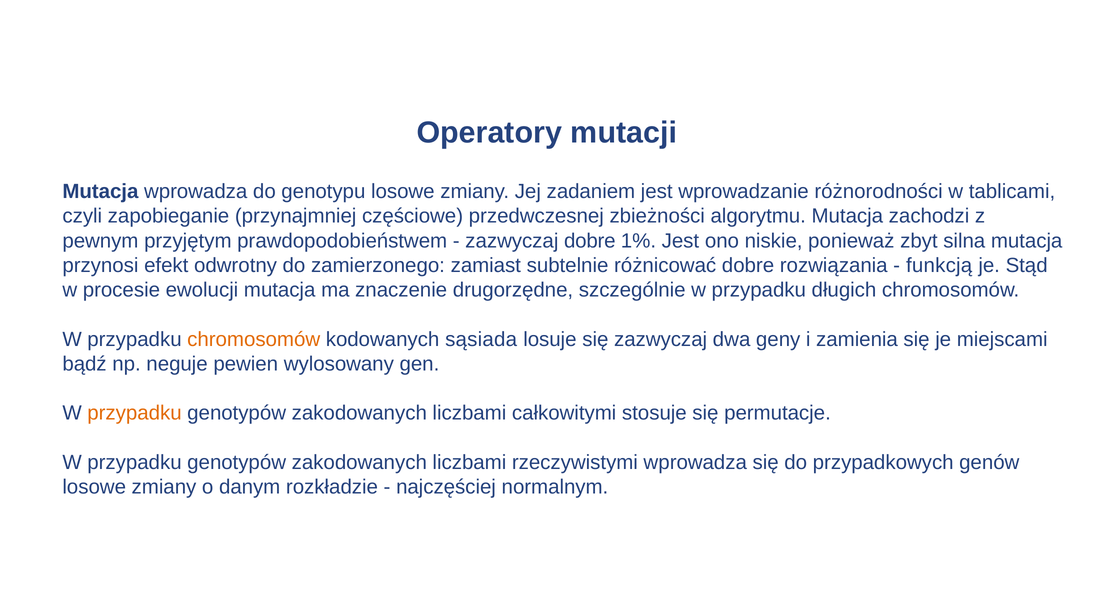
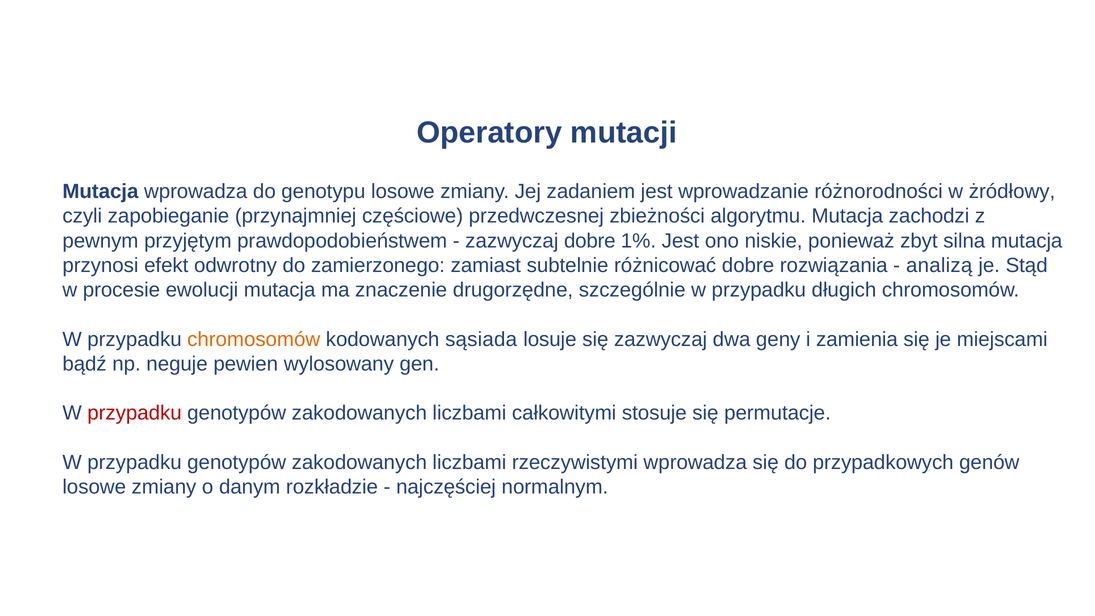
tablicami: tablicami -> żródłowy (1012, 192)
funkcją: funkcją -> analizą (939, 265)
przypadku colour: orange -> red (134, 413)
